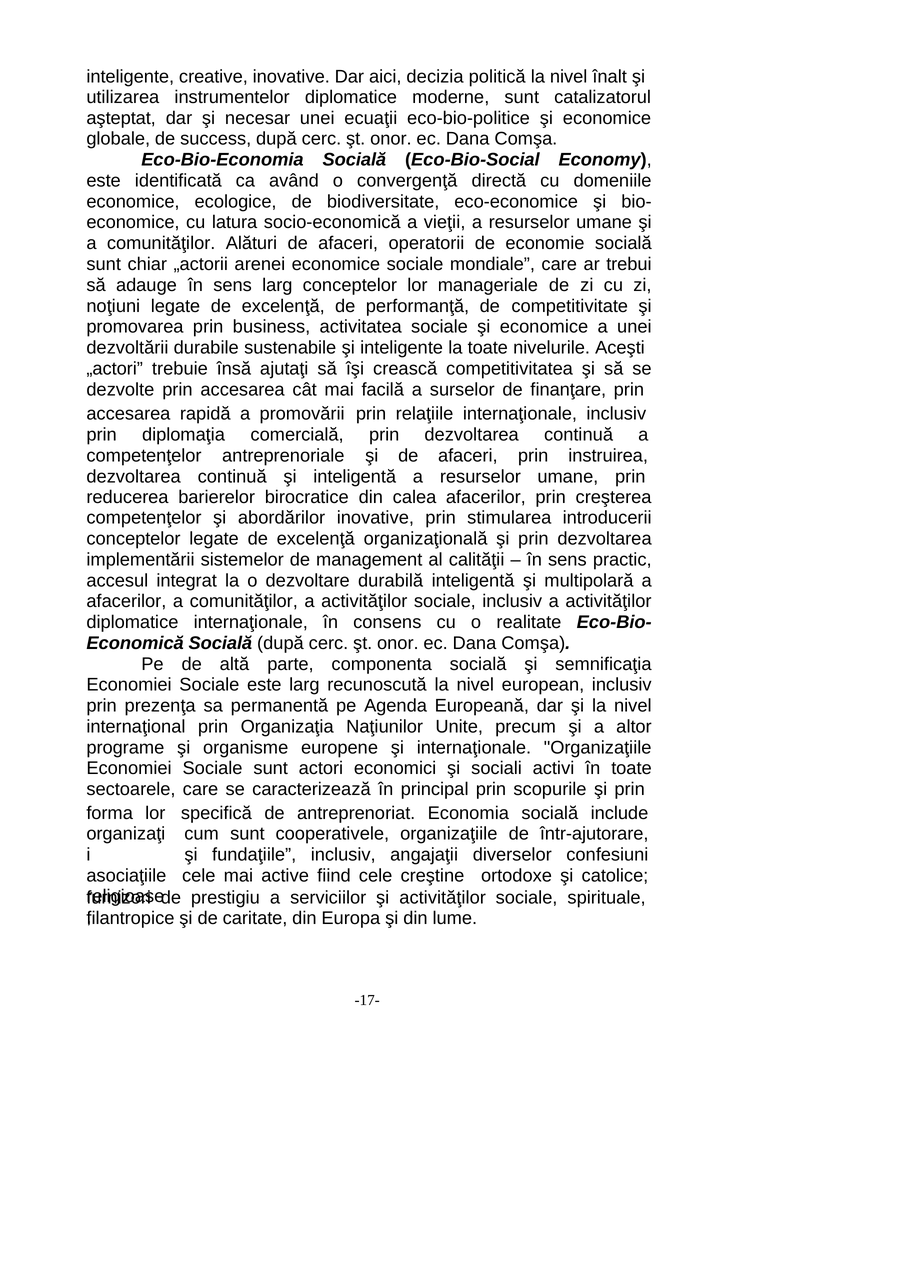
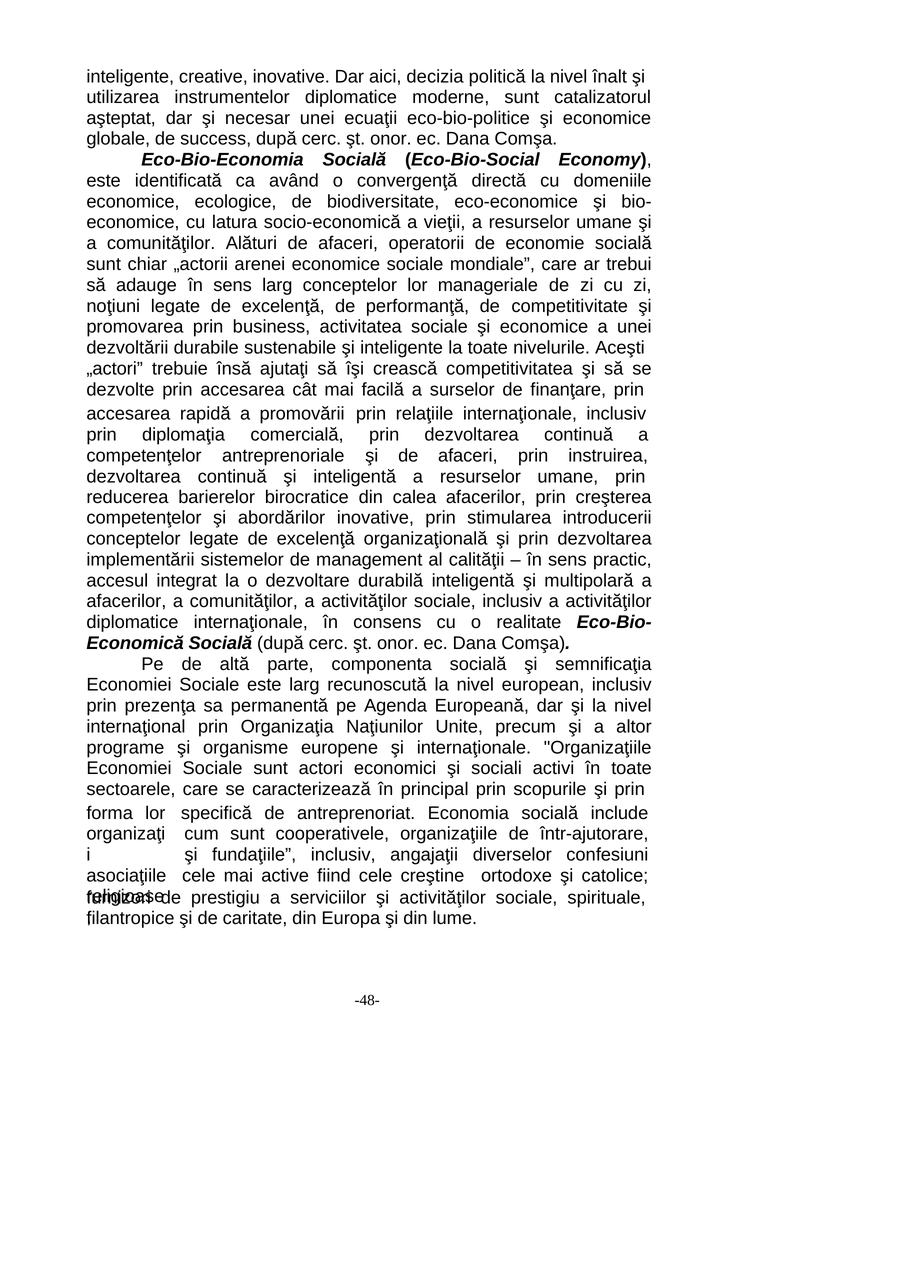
-17-: -17- -> -48- (367, 1000)
